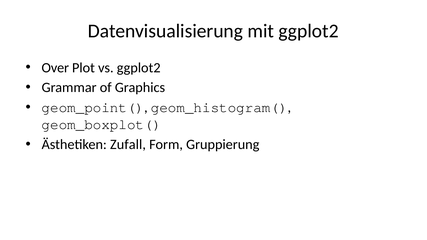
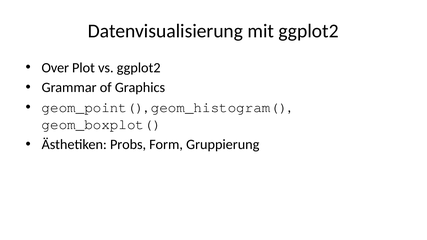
Zufall: Zufall -> Probs (128, 145)
